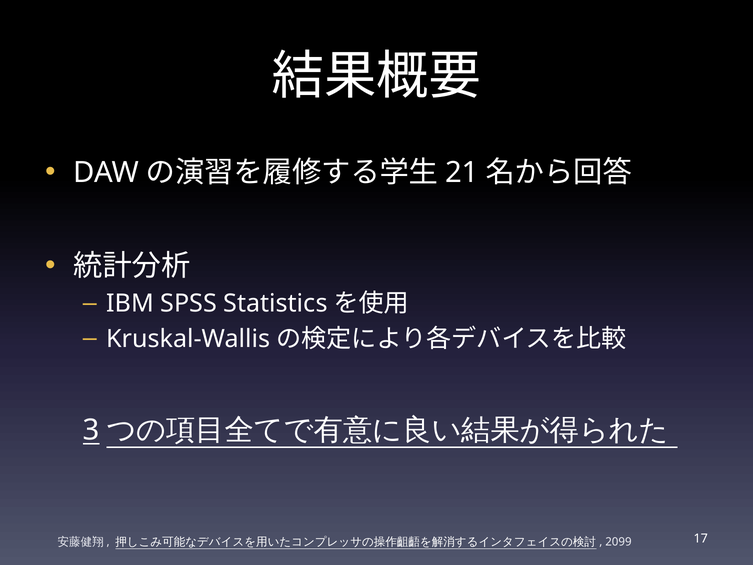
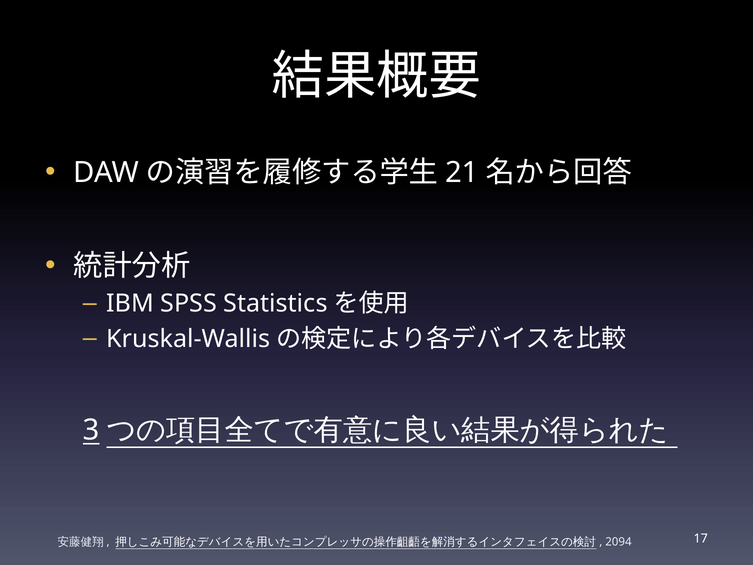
2099: 2099 -> 2094 (618, 542)
